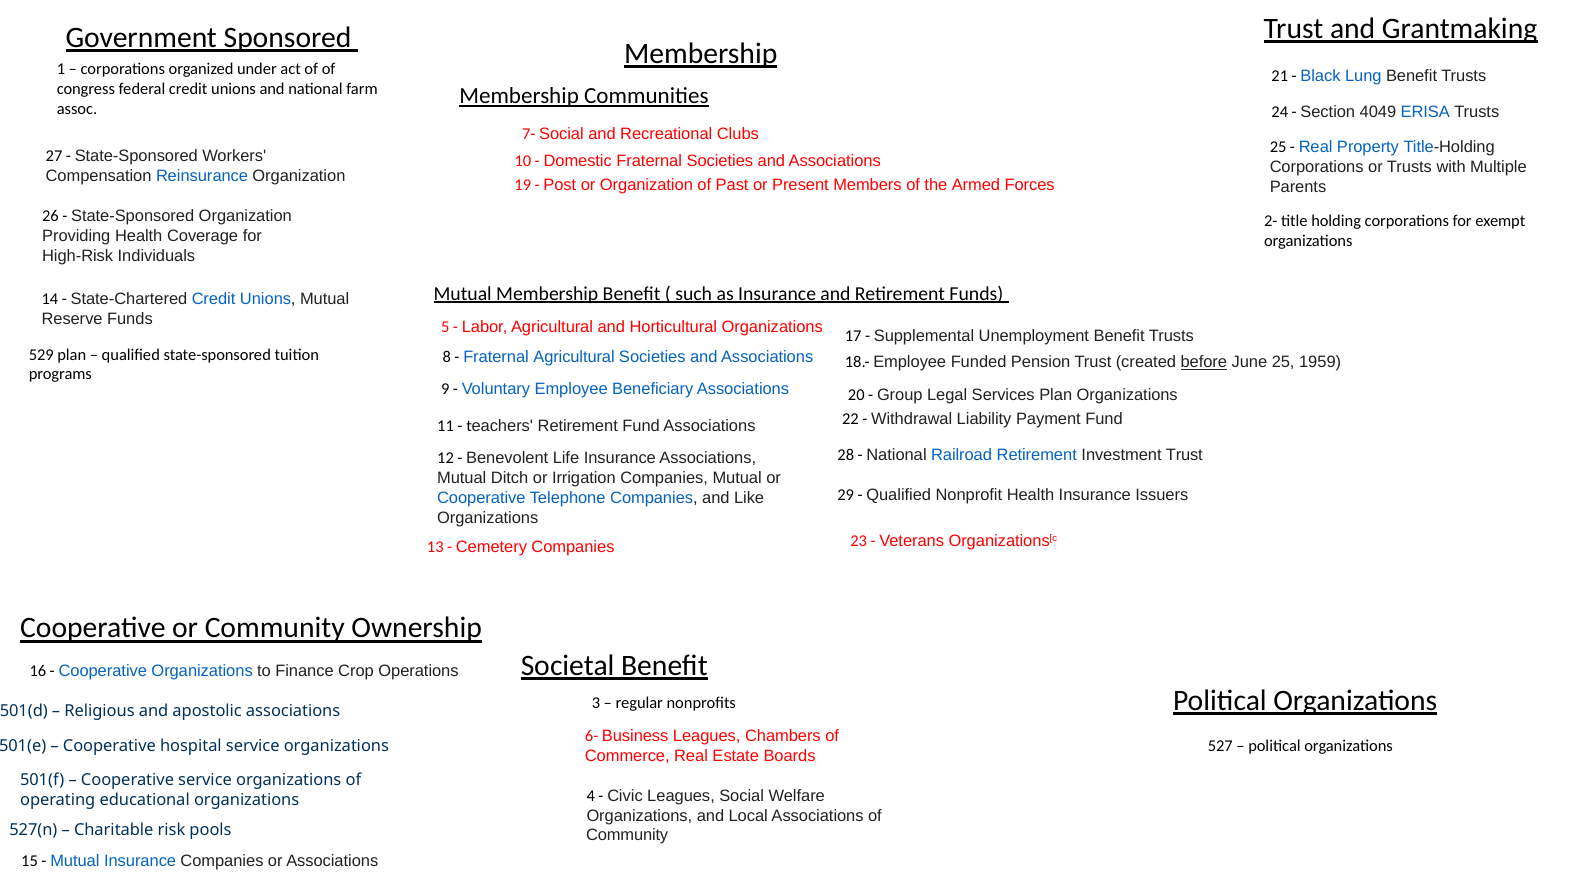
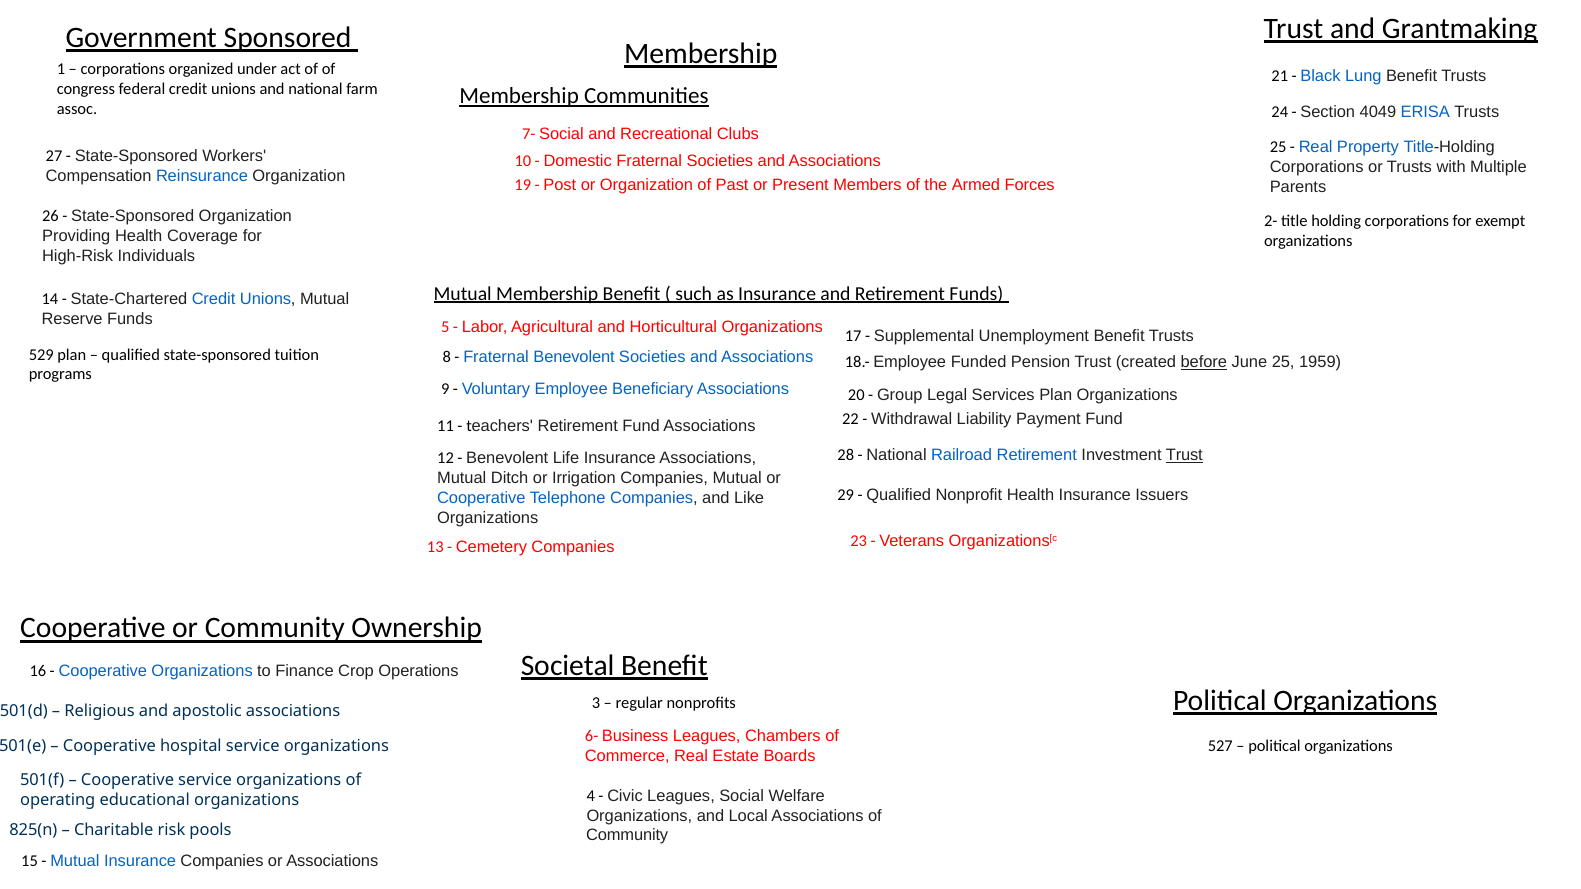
Fraternal Agricultural: Agricultural -> Benevolent (574, 357)
Trust underline: none -> present (1184, 456)
527(n: 527(n -> 825(n (33, 831)
